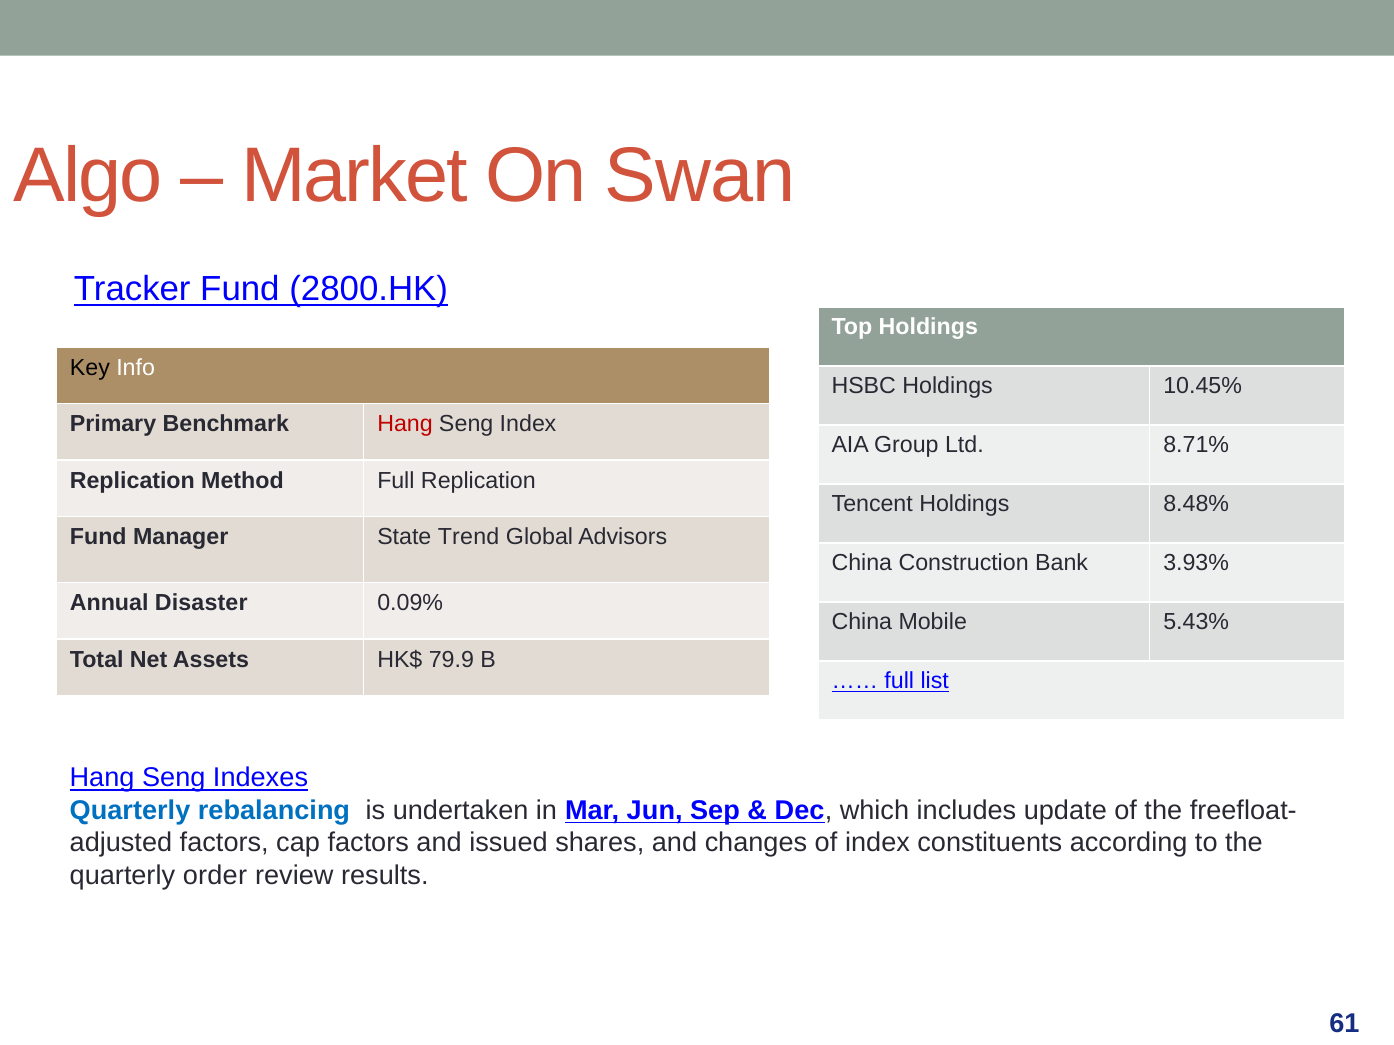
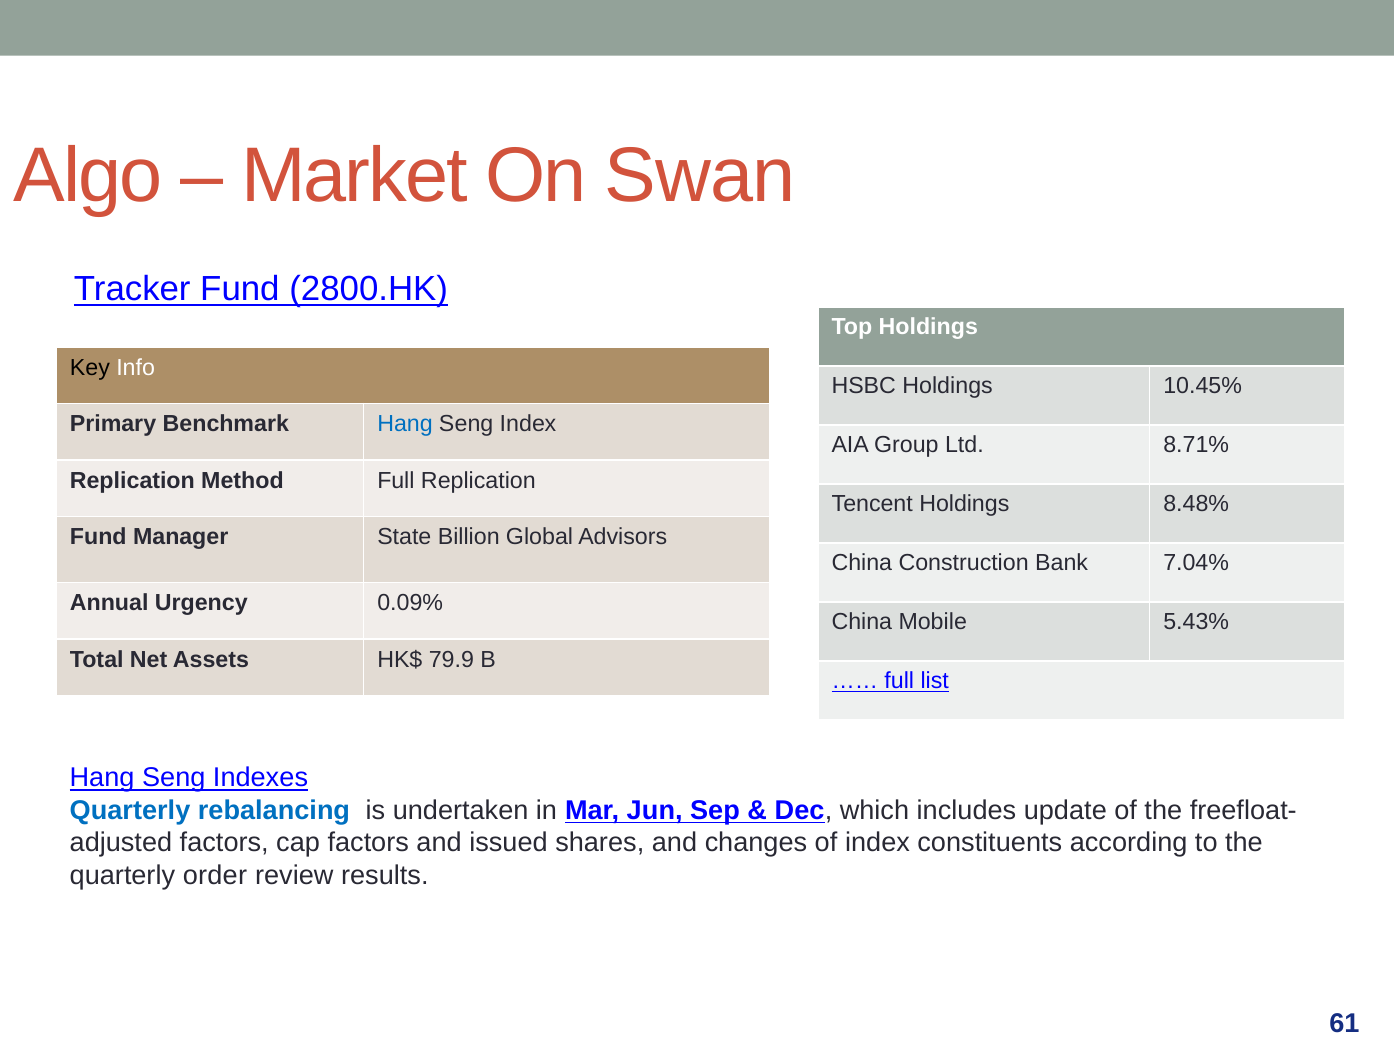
Hang colour: red -> blue (405, 424)
Trend: Trend -> Billion (469, 537)
3.93%: 3.93% -> 7.04% (1196, 563)
Disaster: Disaster -> Urgency (201, 603)
